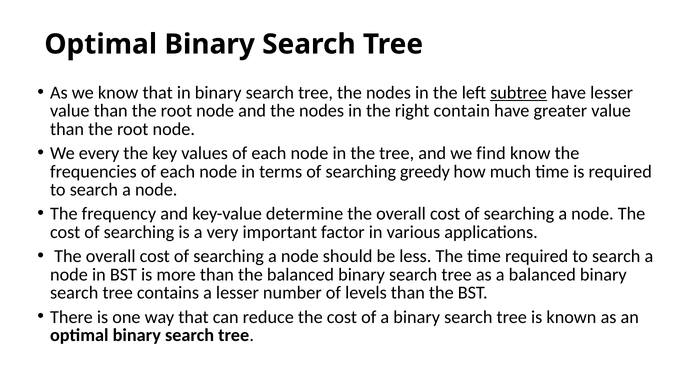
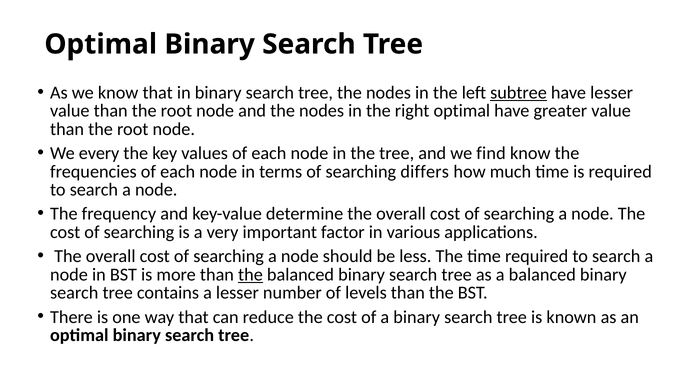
right contain: contain -> optimal (462, 111)
greedy: greedy -> differs (425, 171)
the underline: none -> present (250, 274)
